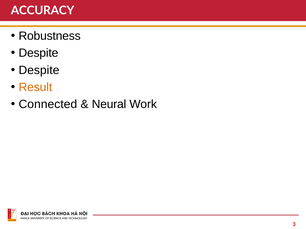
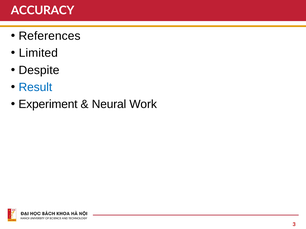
Robustness: Robustness -> References (50, 36)
Despite: Despite -> Limited (38, 53)
Result colour: orange -> blue (35, 87)
Connected: Connected -> Experiment (48, 104)
